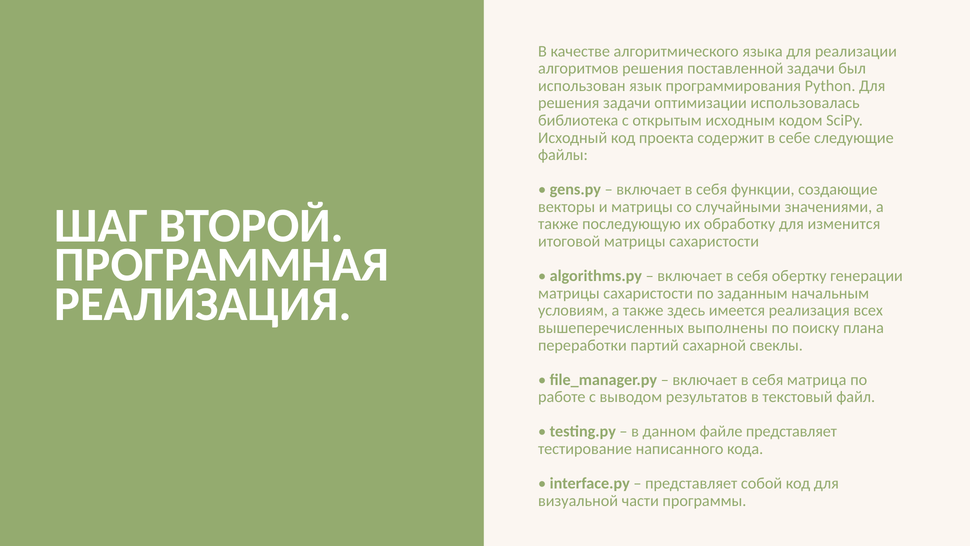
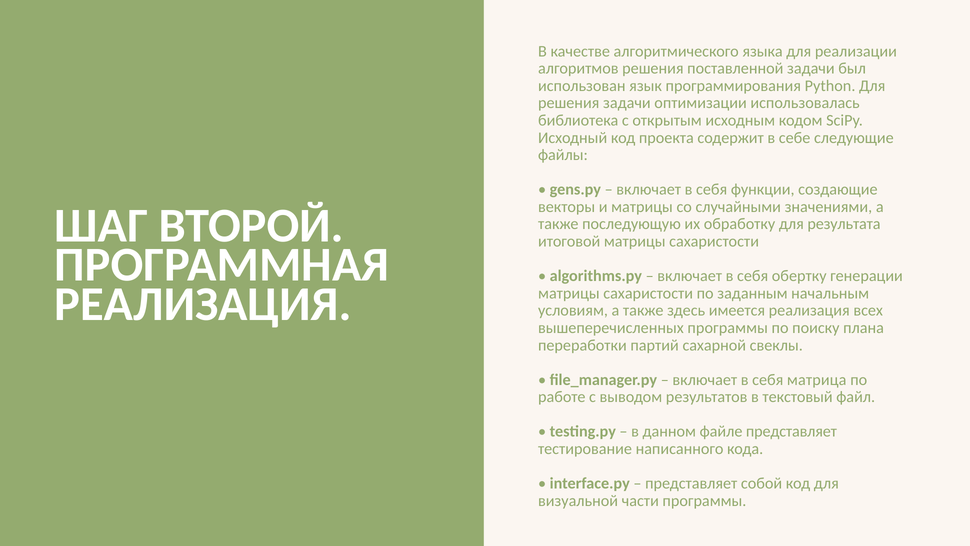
изменится: изменится -> результата (844, 224)
вышеперечисленных выполнены: выполнены -> программы (728, 328)
